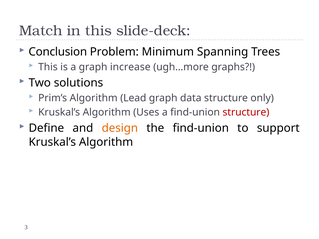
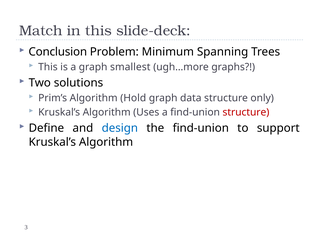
increase: increase -> smallest (130, 67)
Lead: Lead -> Hold (133, 98)
design colour: orange -> blue (120, 128)
